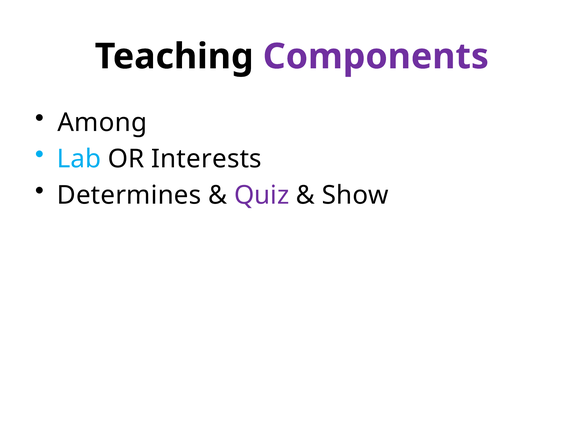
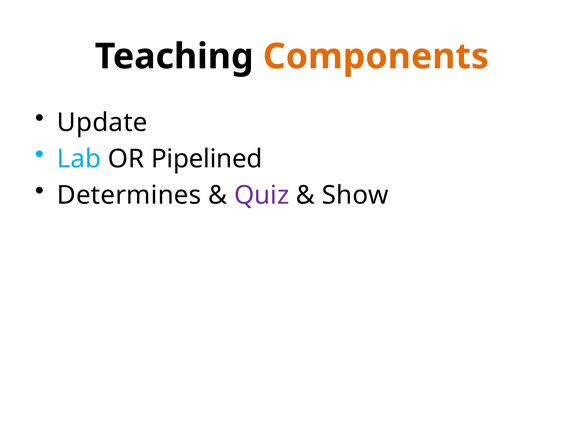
Components colour: purple -> orange (376, 57)
Among: Among -> Update (102, 123)
Interests: Interests -> Pipelined (207, 159)
